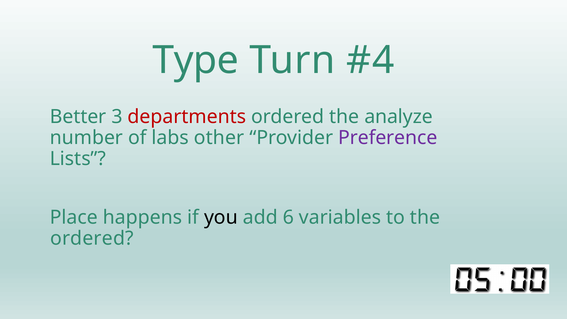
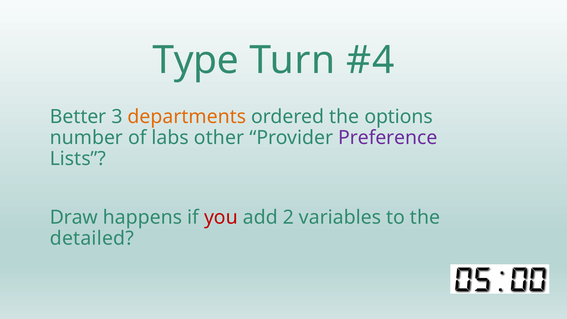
departments colour: red -> orange (187, 117)
analyze: analyze -> options (399, 117)
Place: Place -> Draw (74, 217)
you colour: black -> red (221, 217)
6: 6 -> 2 (288, 217)
ordered: ordered -> detailed (92, 238)
